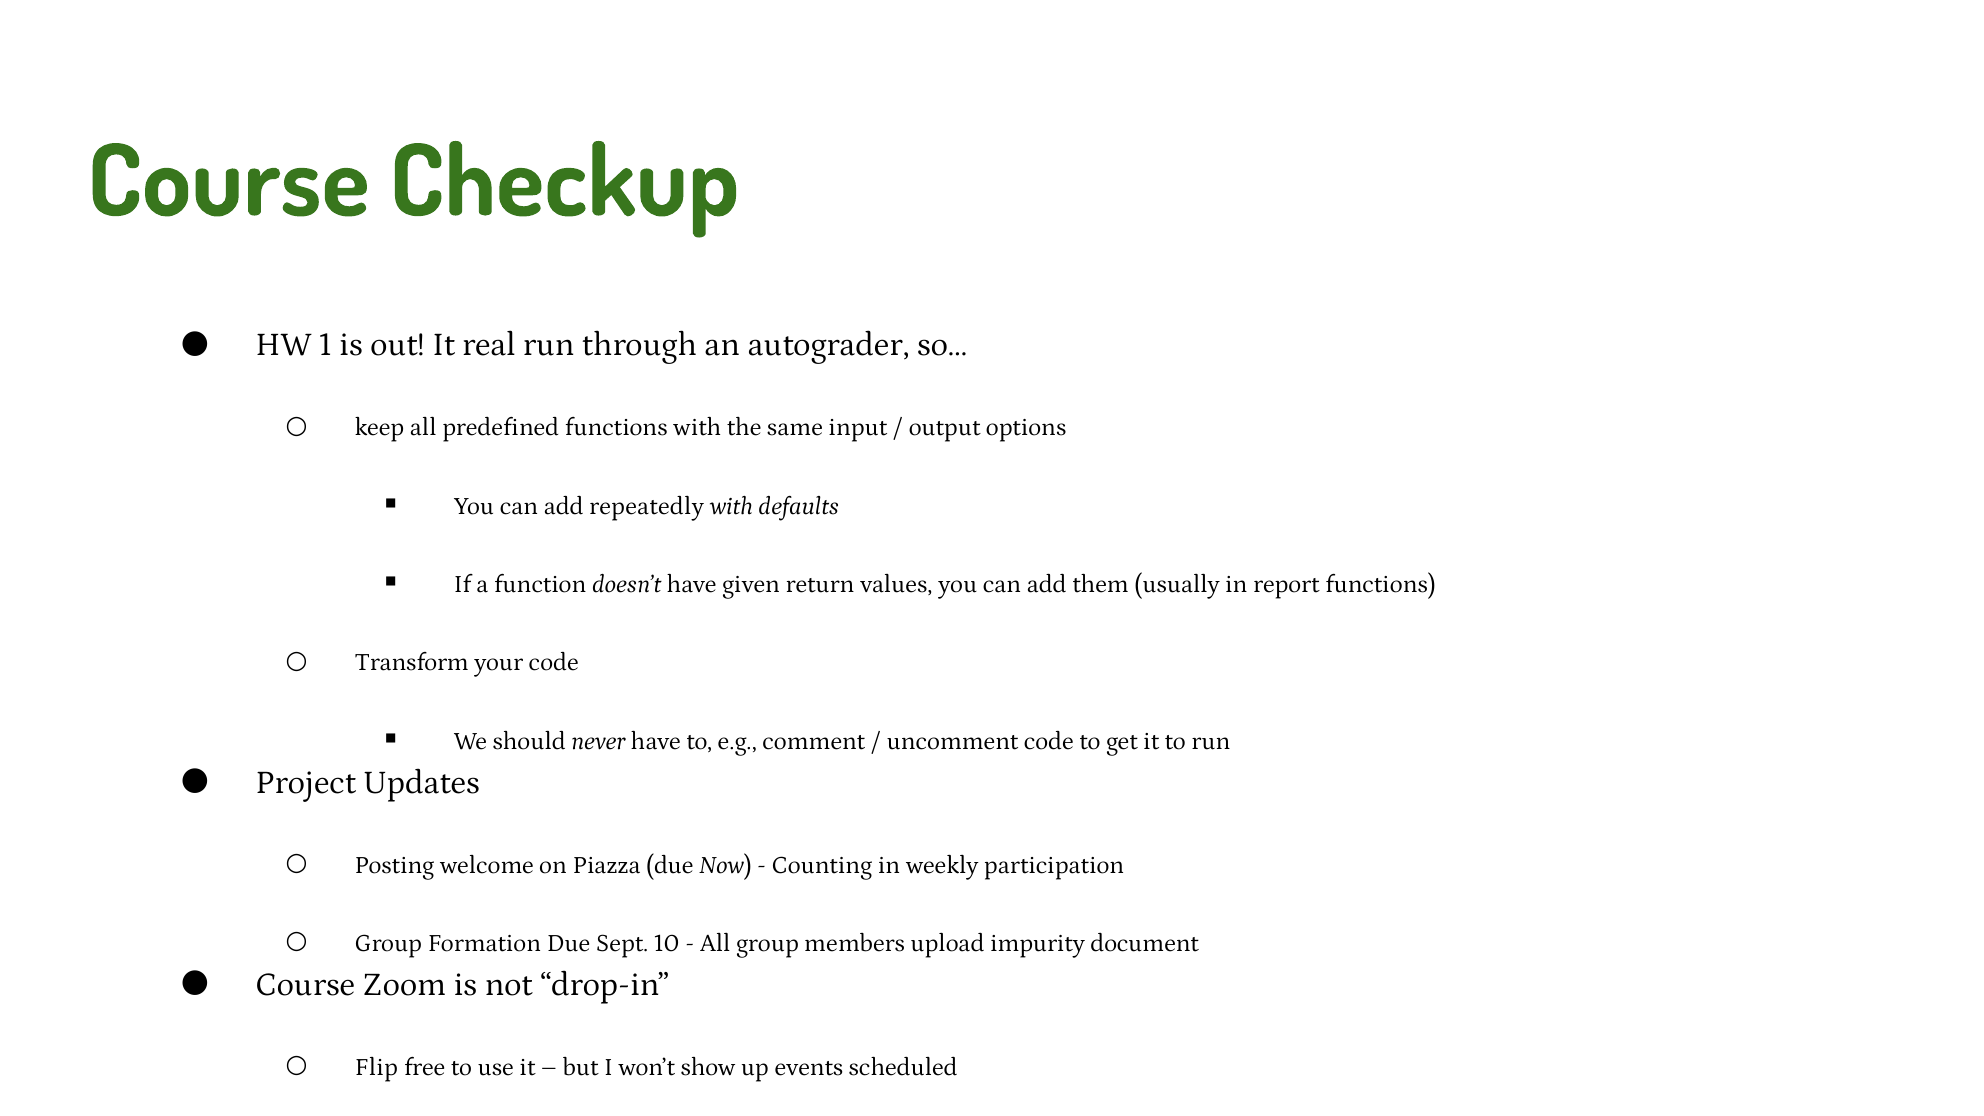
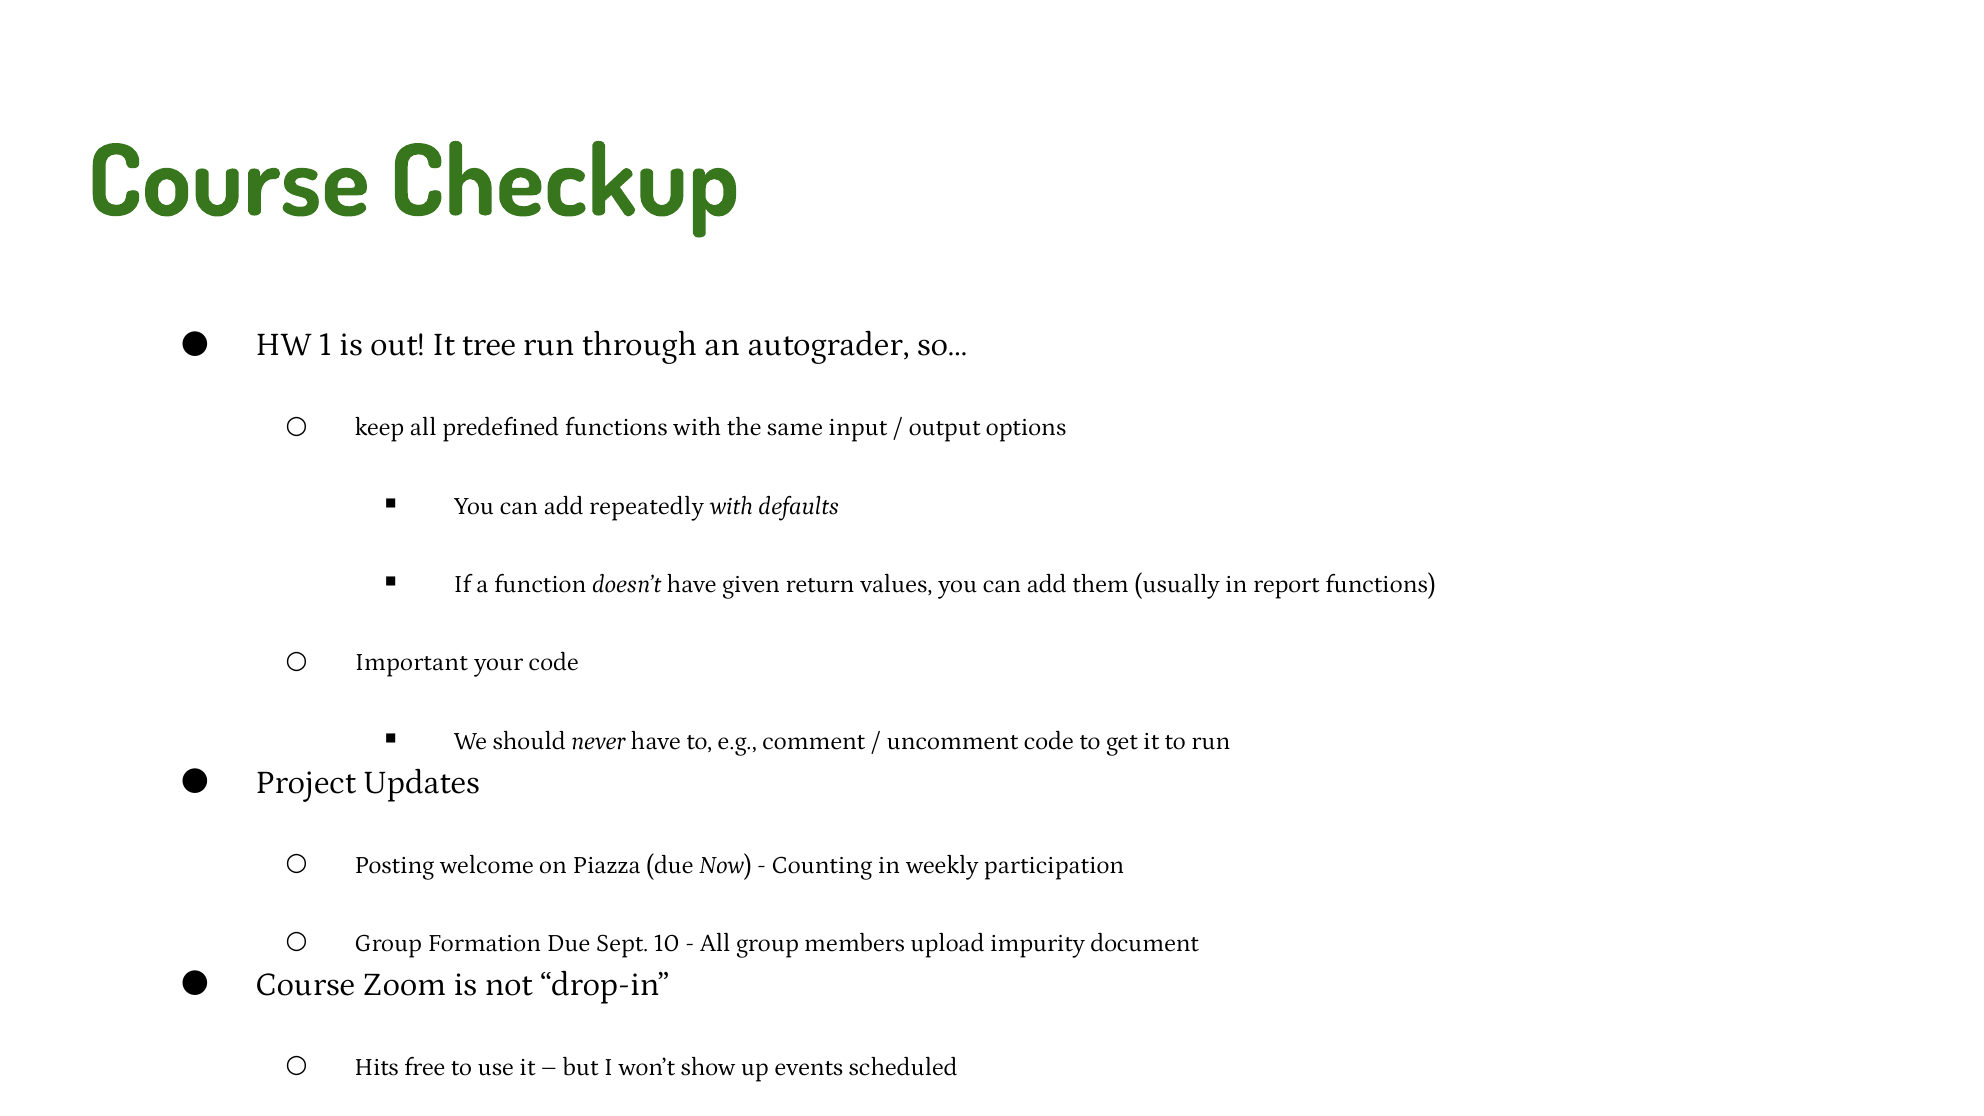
real: real -> tree (489, 345)
Transform: Transform -> Important (411, 663)
Flip: Flip -> Hits (377, 1067)
